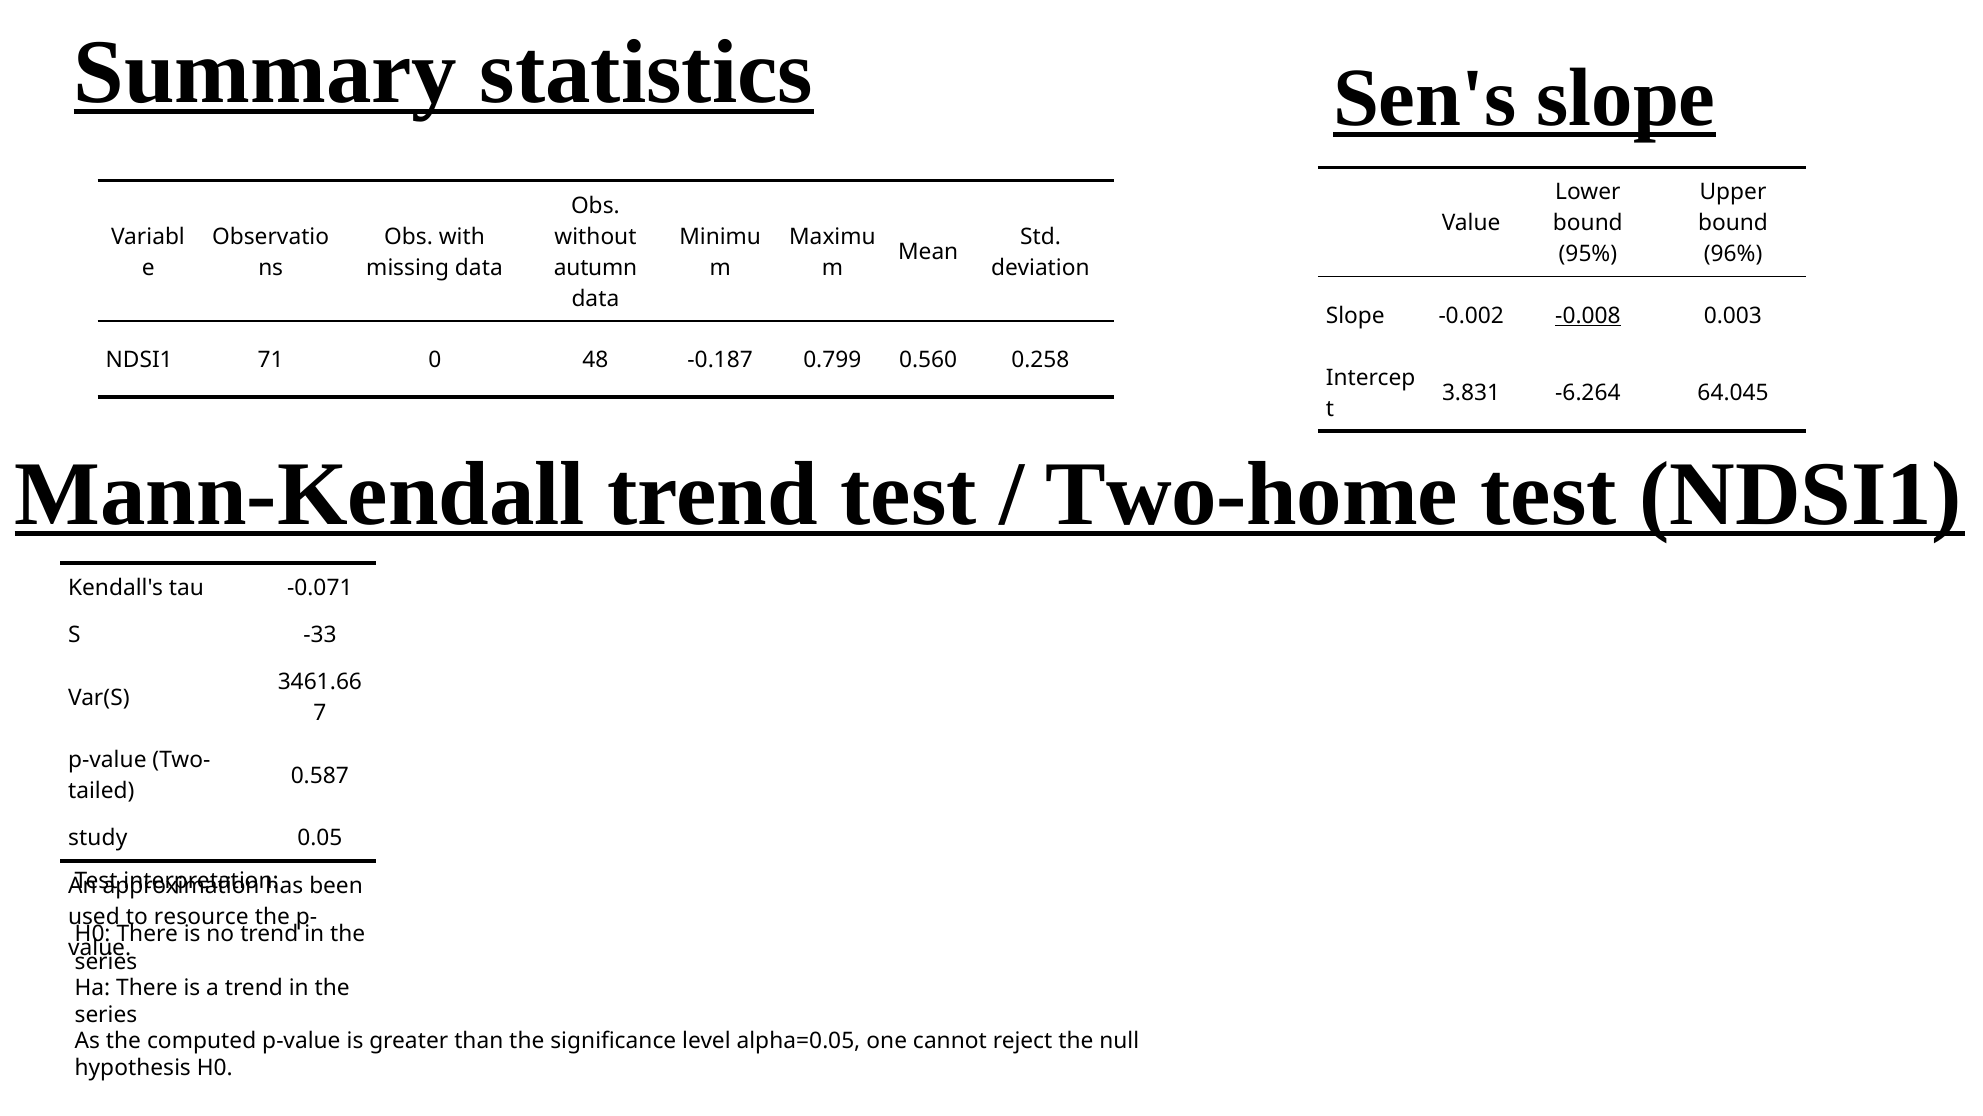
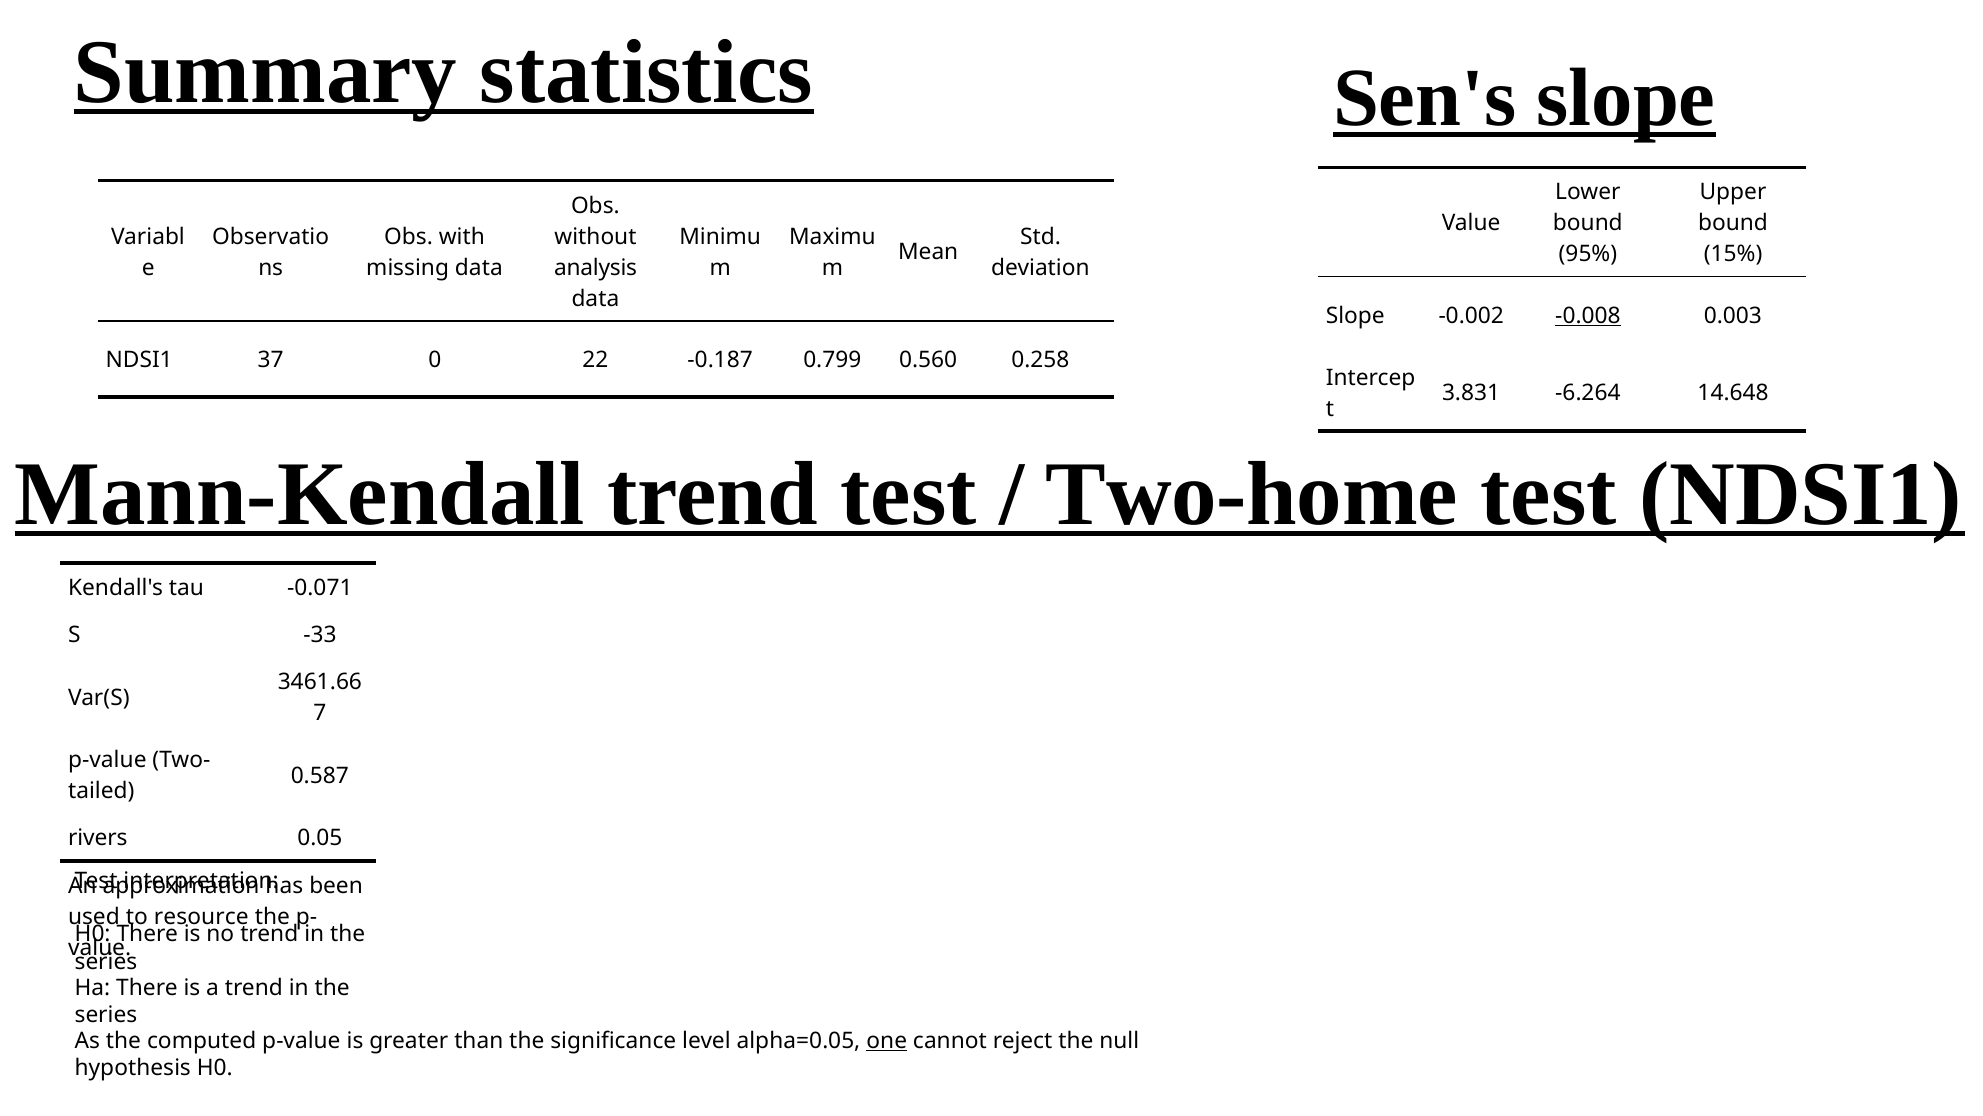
96%: 96% -> 15% (1733, 254)
autumn: autumn -> analysis (596, 267)
71: 71 -> 37 (271, 360)
48: 48 -> 22 (595, 360)
64.045: 64.045 -> 14.648 (1733, 393)
study: study -> rivers (98, 838)
one underline: none -> present (887, 1040)
